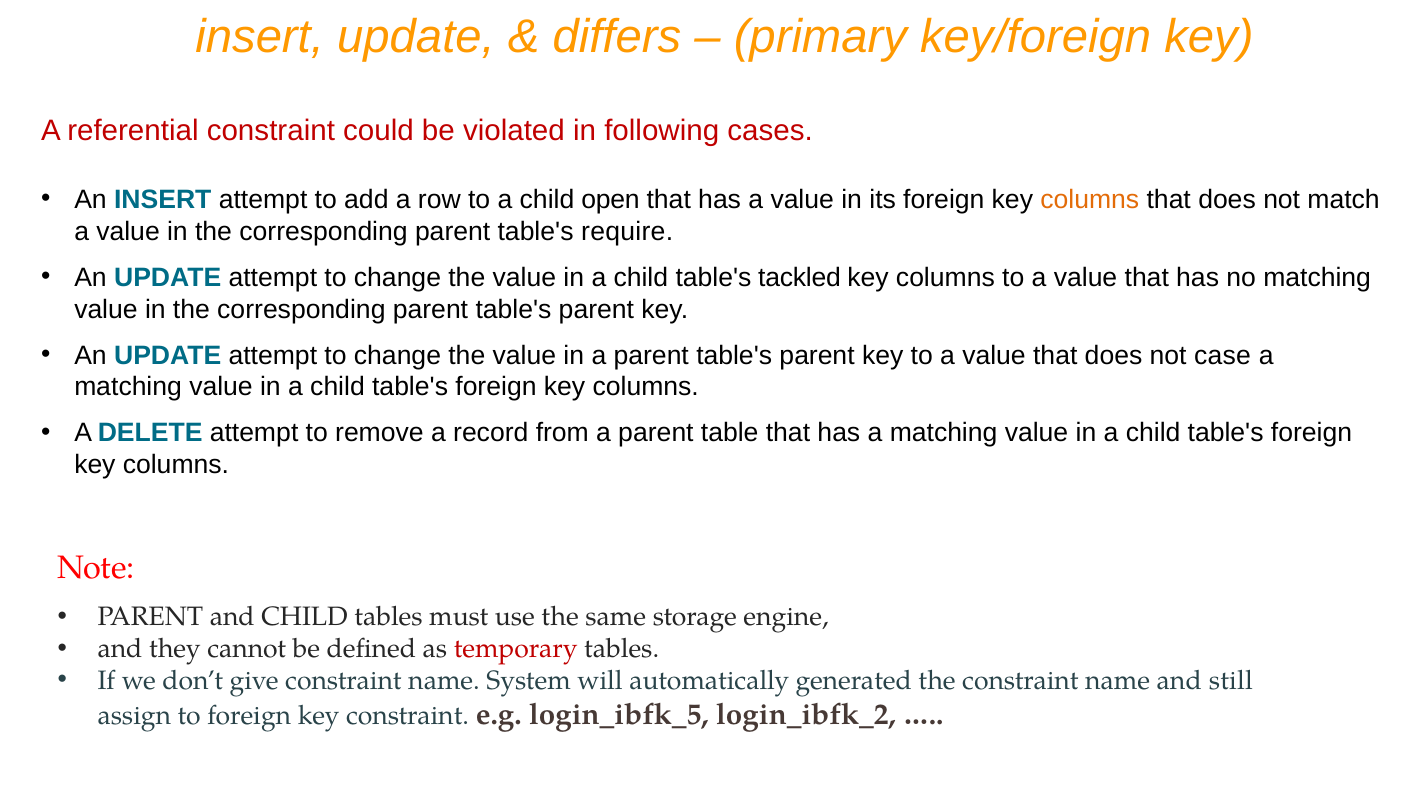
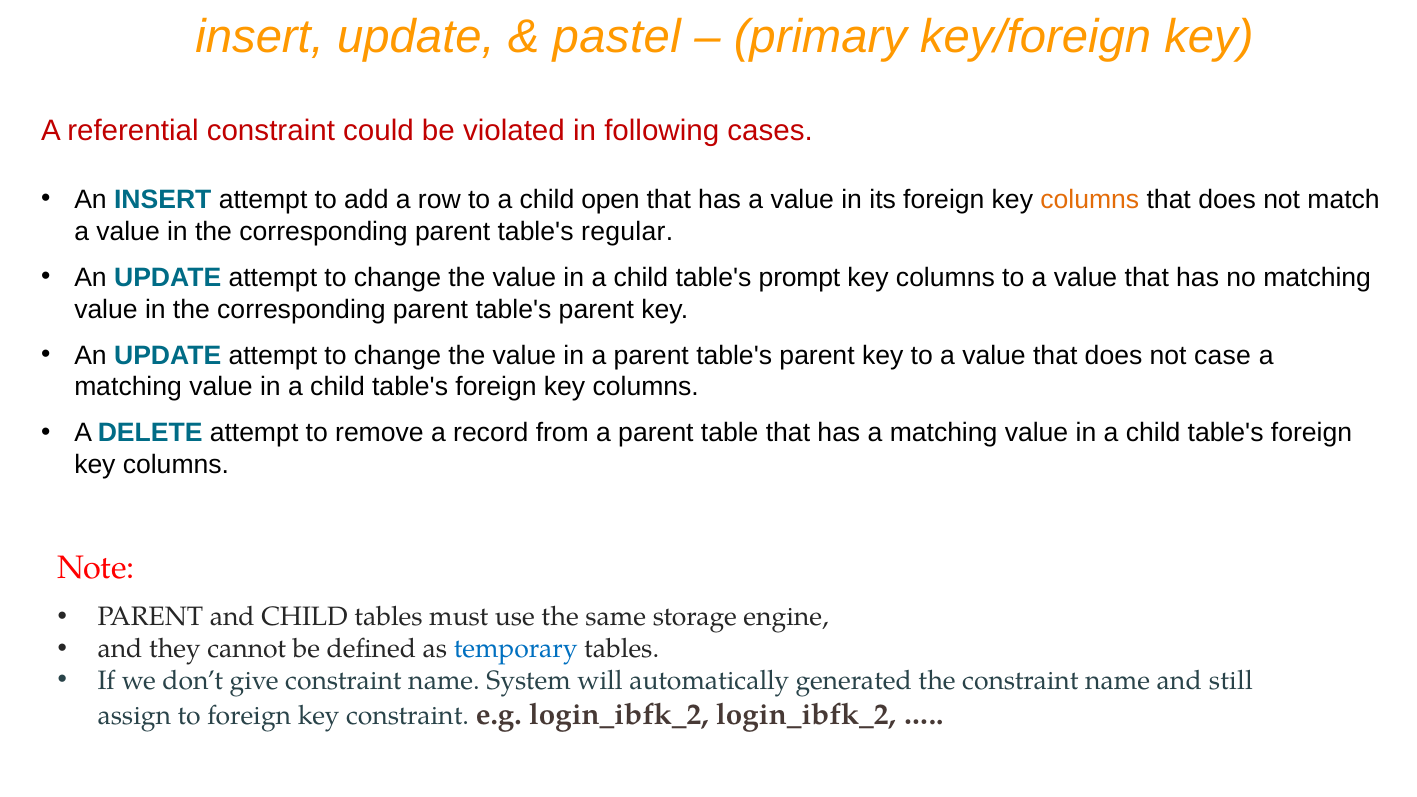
differs: differs -> pastel (617, 37)
require: require -> regular (627, 231)
tackled: tackled -> prompt (799, 277)
temporary colour: red -> blue (516, 649)
e.g login_ibfk_5: login_ibfk_5 -> login_ibfk_2 (619, 715)
